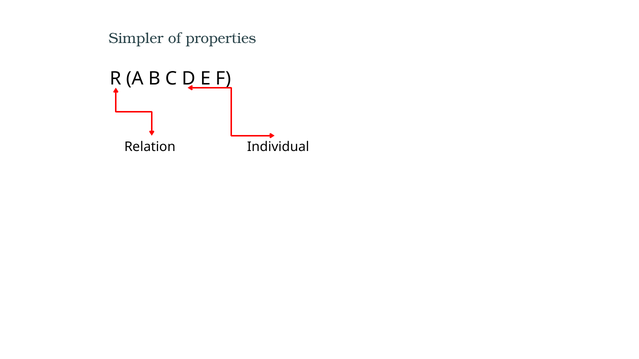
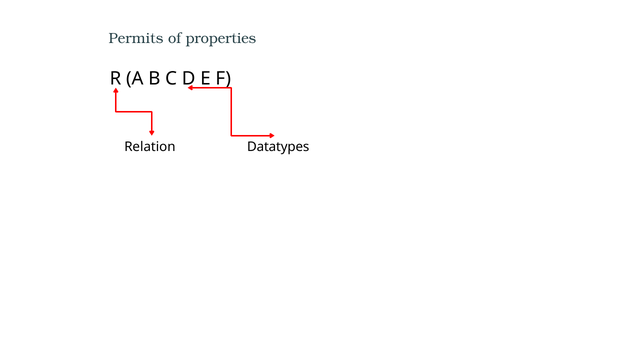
Simpler: Simpler -> Permits (136, 38)
Individual: Individual -> Datatypes (278, 147)
